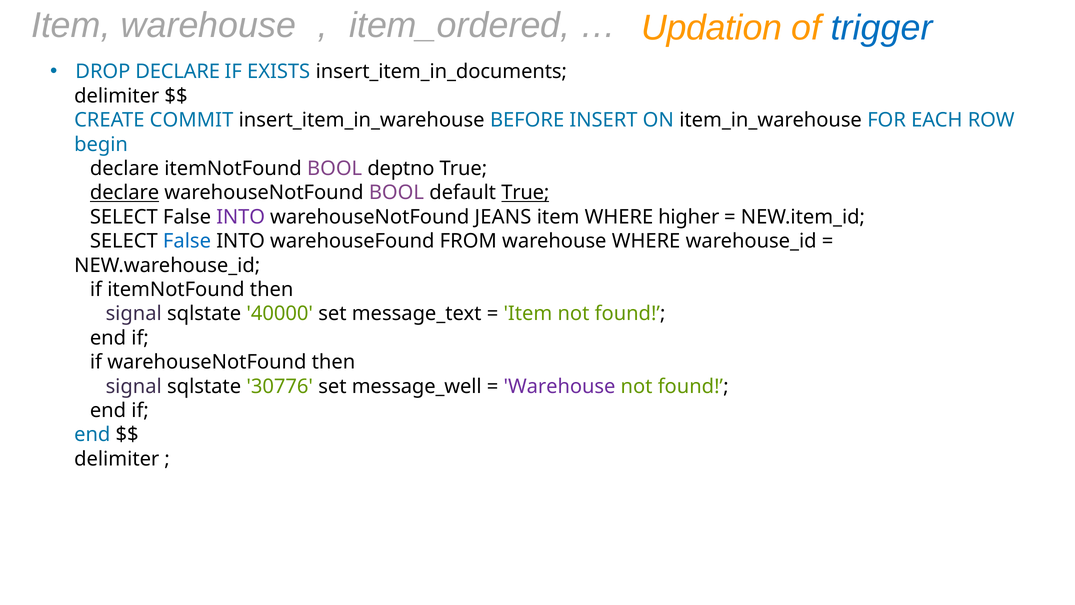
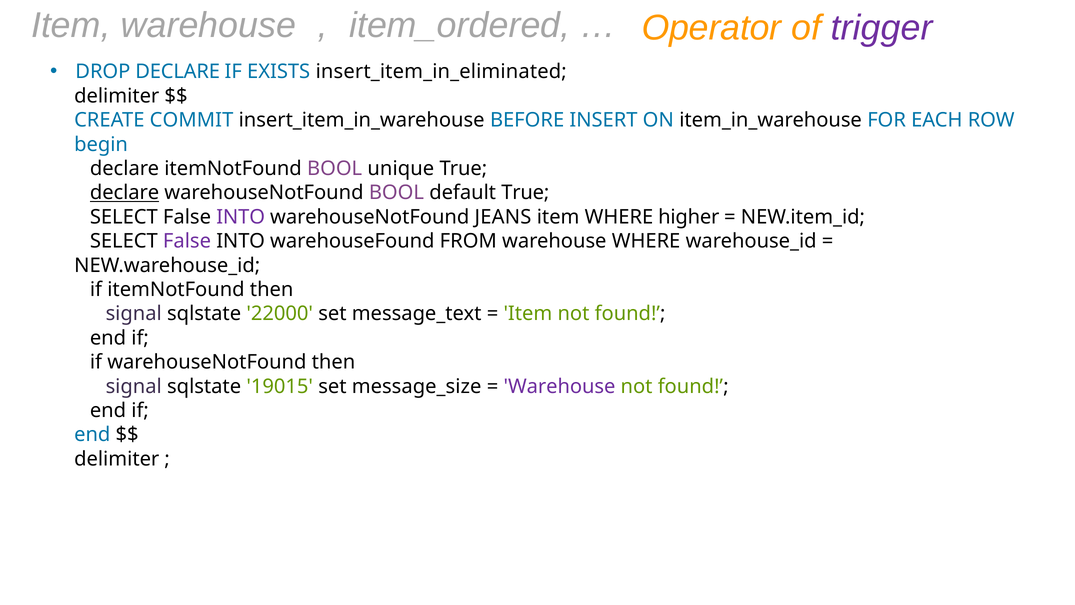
Updation: Updation -> Operator (712, 28)
trigger colour: blue -> purple (882, 28)
insert_item_in_documents: insert_item_in_documents -> insert_item_in_eliminated (441, 72)
deptno: deptno -> unique (401, 169)
True underline: present -> none (525, 193)
False colour: blue -> purple (187, 241)
40000: 40000 -> 22000 (280, 314)
30776: 30776 -> 19015 (280, 386)
message_well: message_well -> message_size (417, 386)
